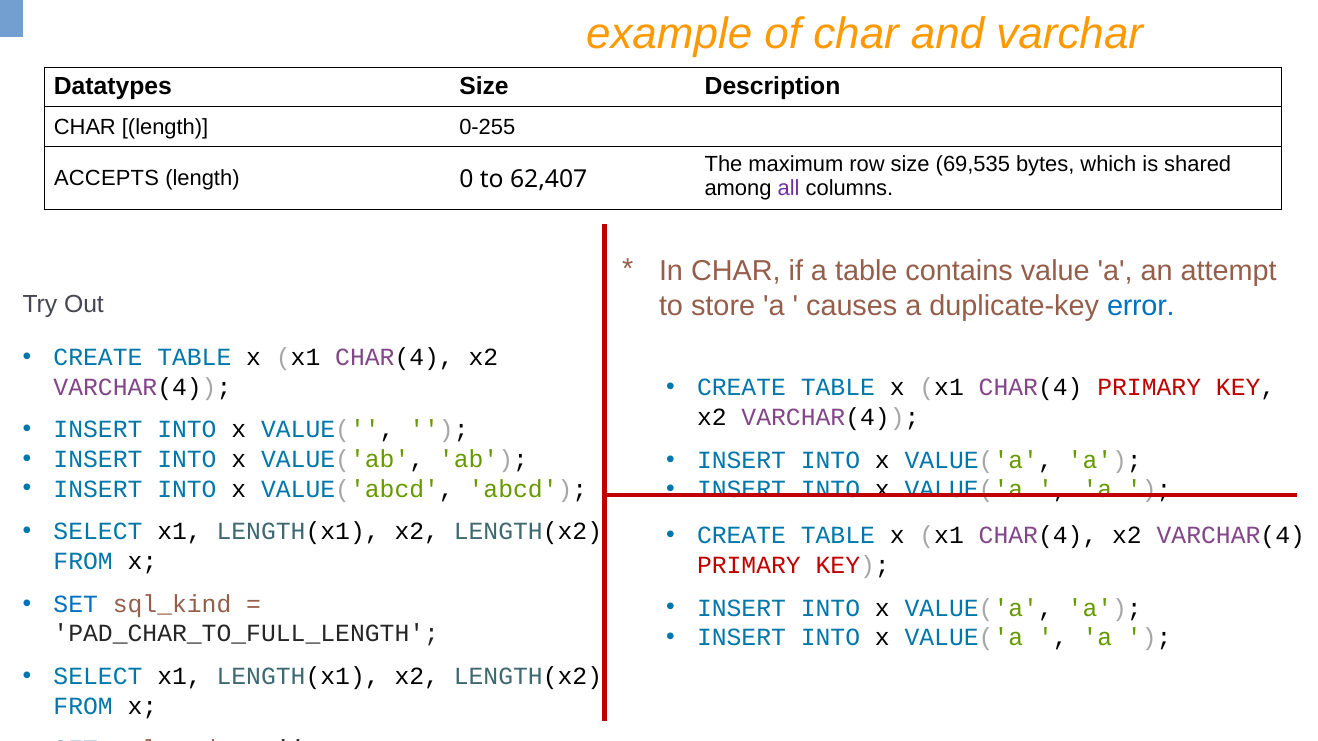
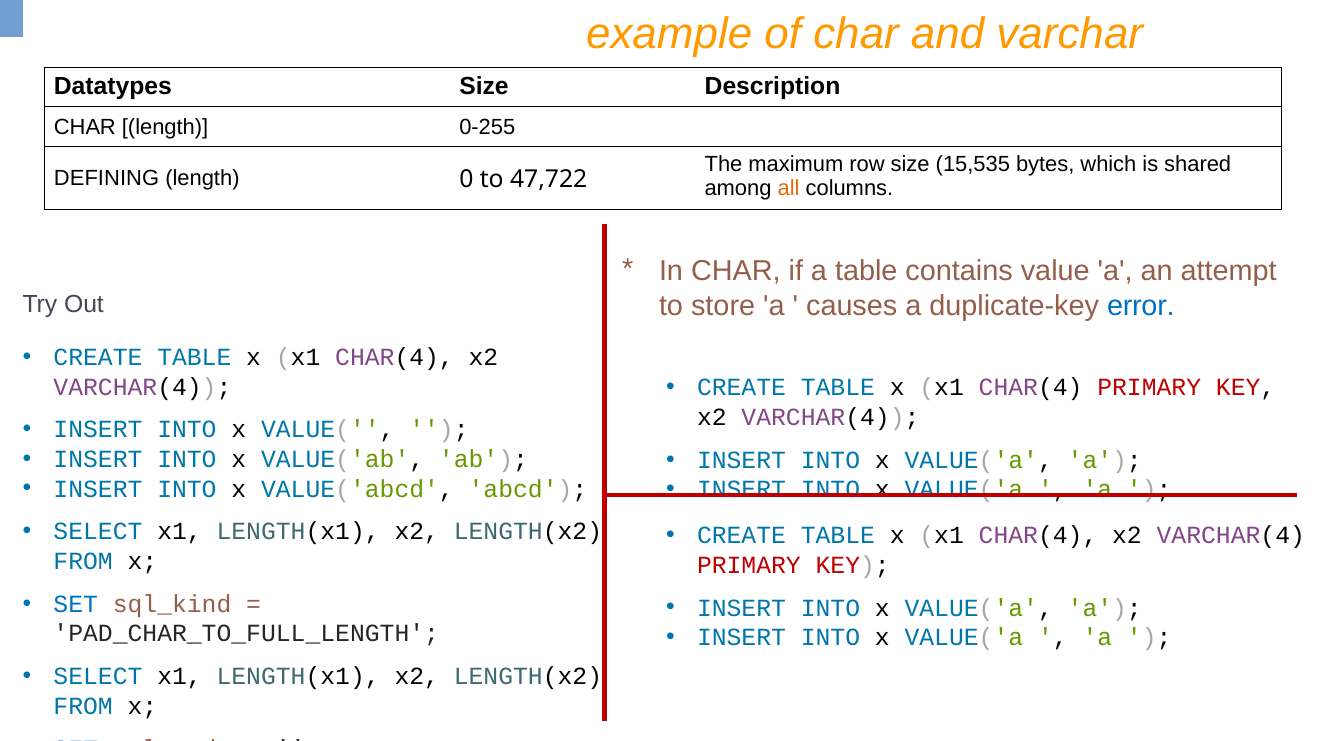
69,535: 69,535 -> 15,535 (973, 164)
ACCEPTS: ACCEPTS -> DEFINING (107, 178)
62,407: 62,407 -> 47,722 (549, 179)
all colour: purple -> orange (789, 189)
